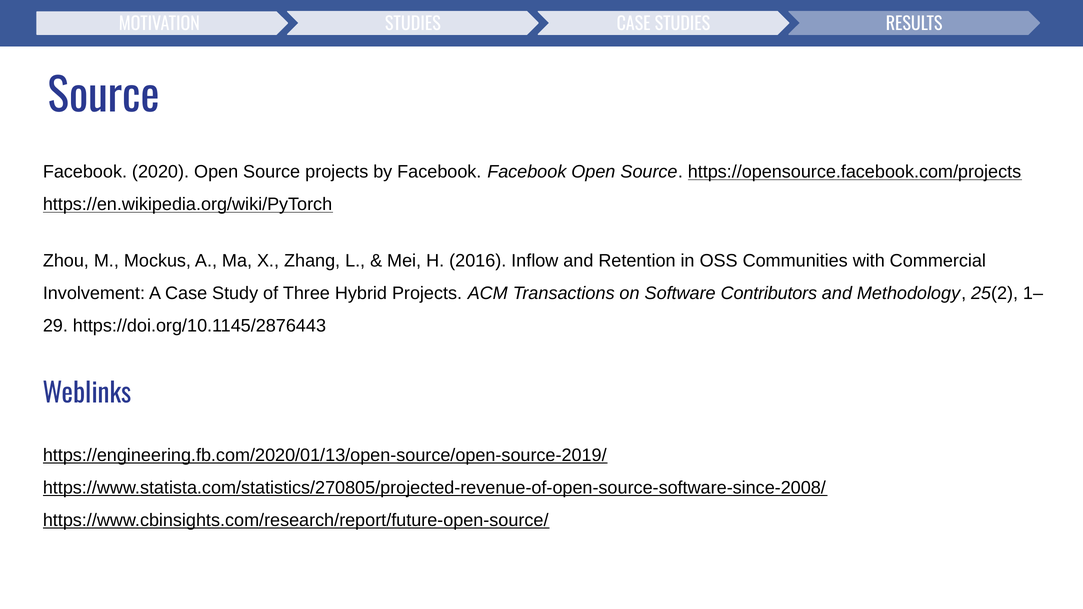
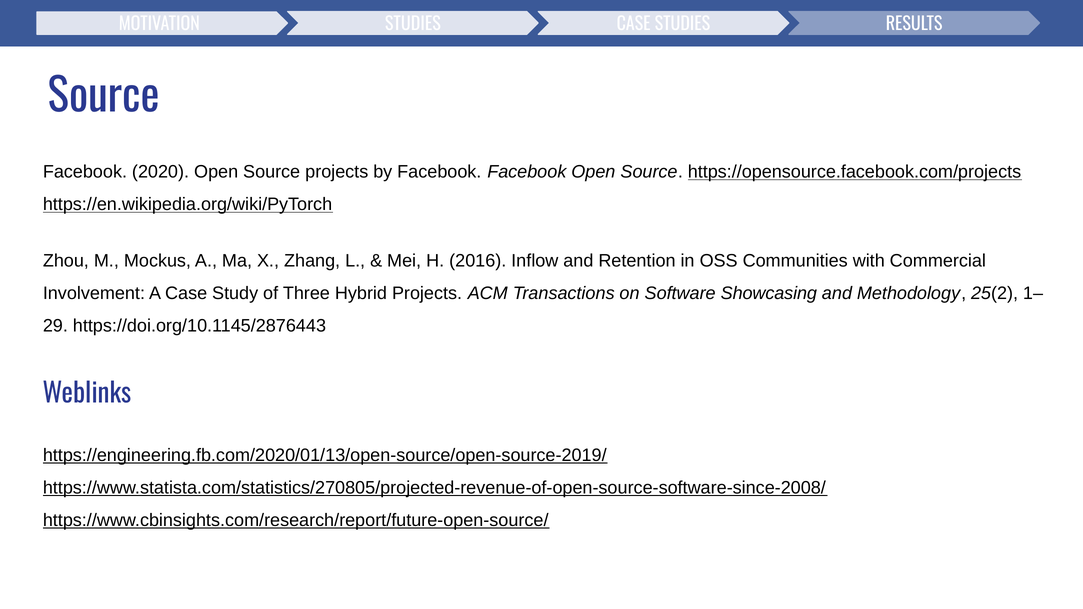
Contributors: Contributors -> Showcasing (769, 293)
